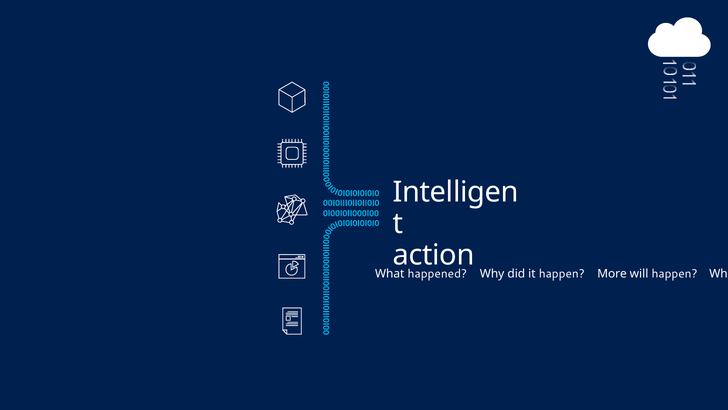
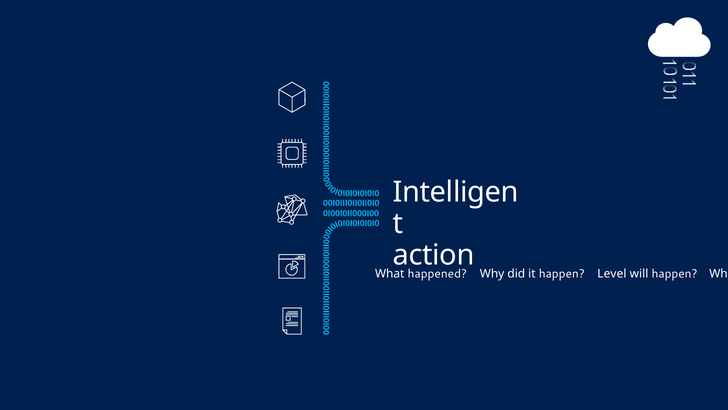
More: More -> Level (612, 273)
